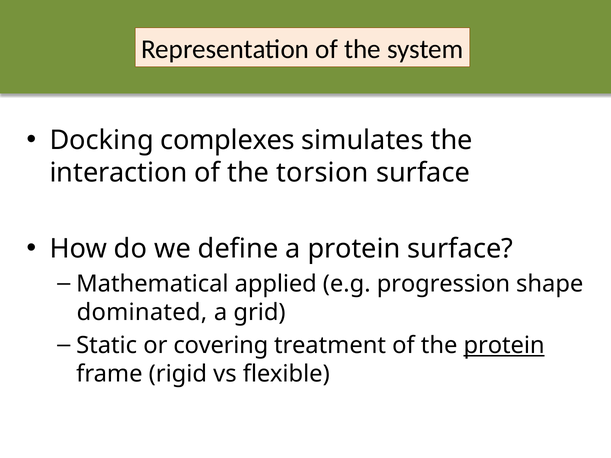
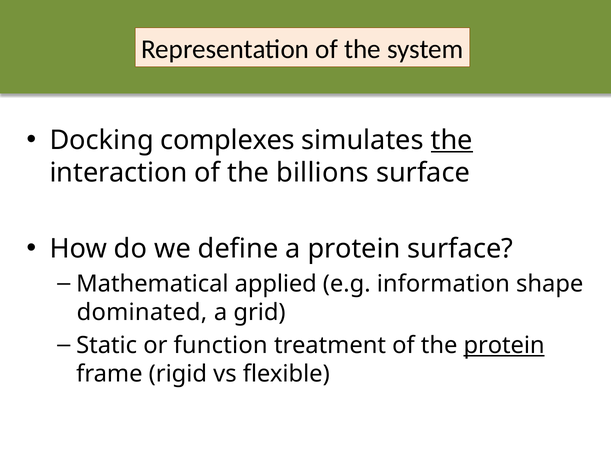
the underline: none -> present (452, 140)
torsion: torsion -> billions (322, 173)
progression: progression -> information (443, 284)
covering: covering -> function (221, 346)
